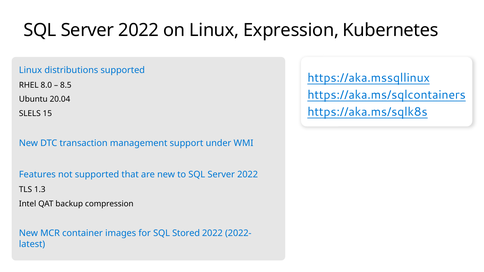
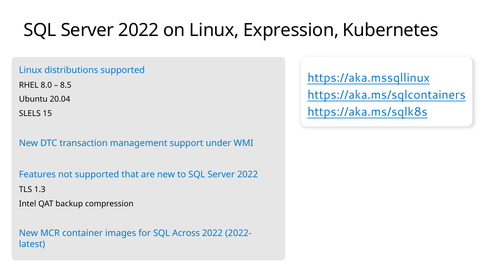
Stored: Stored -> Across (186, 233)
